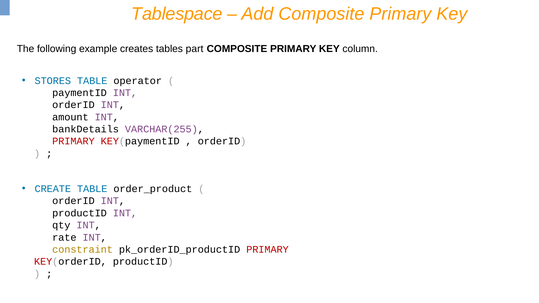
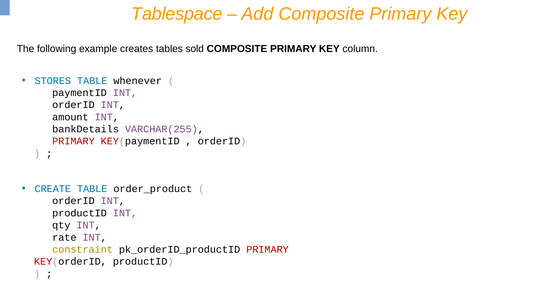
part: part -> sold (195, 49)
operator: operator -> whenever (138, 81)
